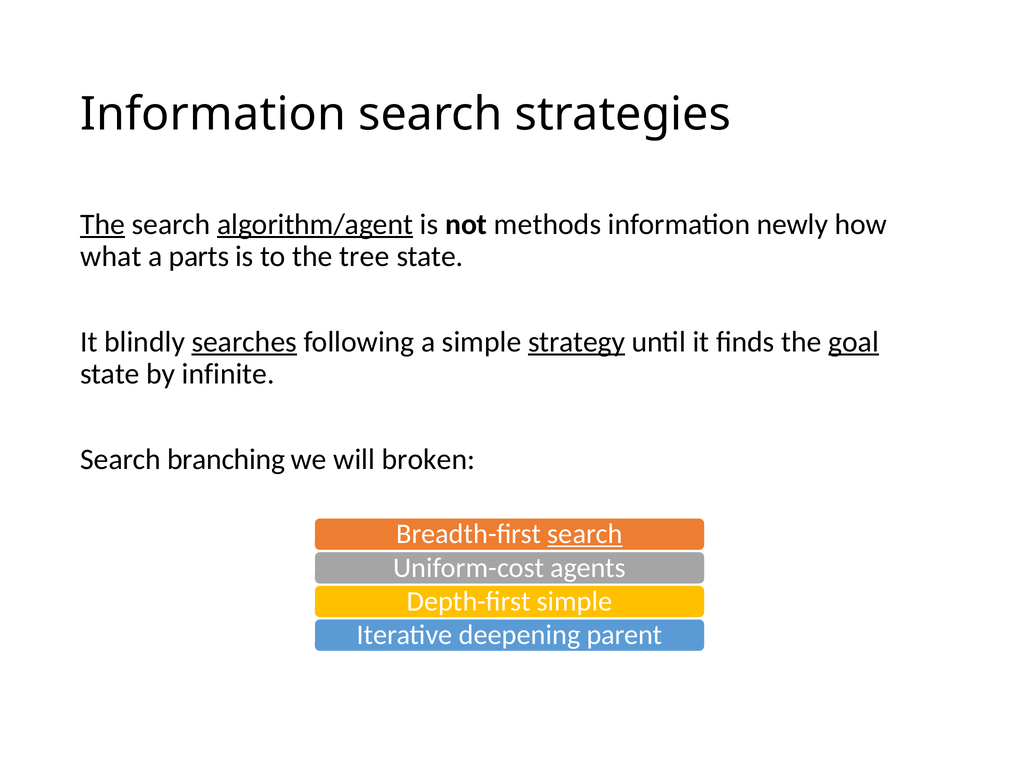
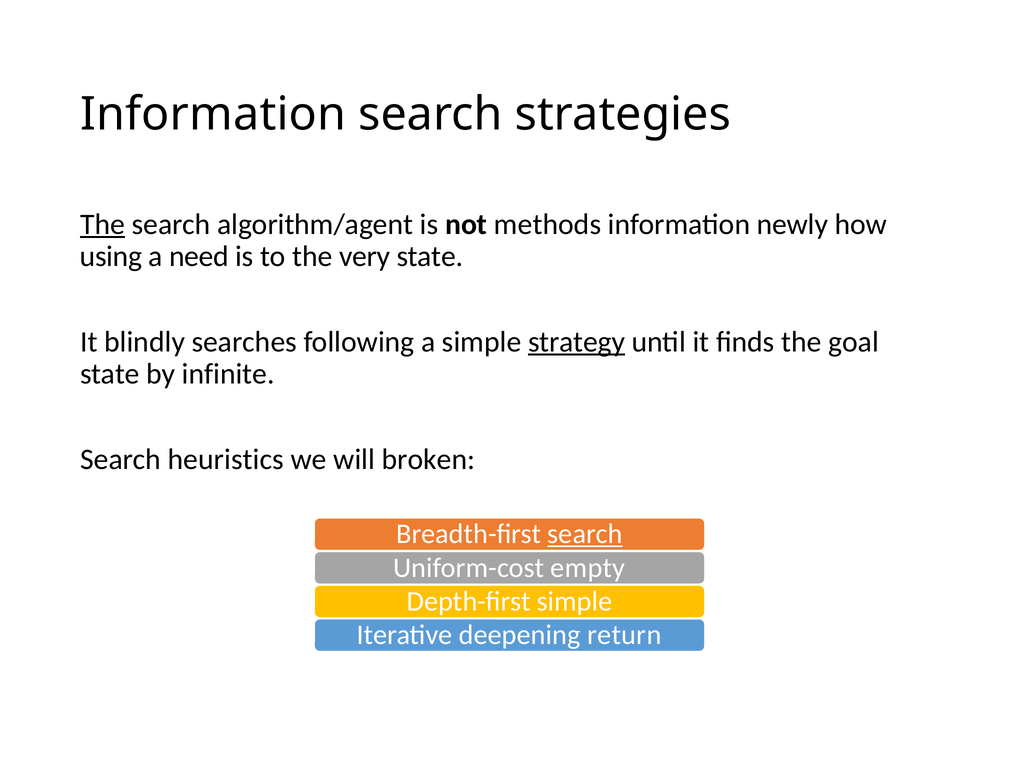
algorithm/agent underline: present -> none (315, 224)
what: what -> using (111, 256)
parts: parts -> need (199, 256)
tree: tree -> very (365, 256)
searches underline: present -> none (244, 342)
goal underline: present -> none (854, 342)
branching: branching -> heuristics (226, 459)
agents: agents -> empty (588, 568)
parent: parent -> return (624, 635)
